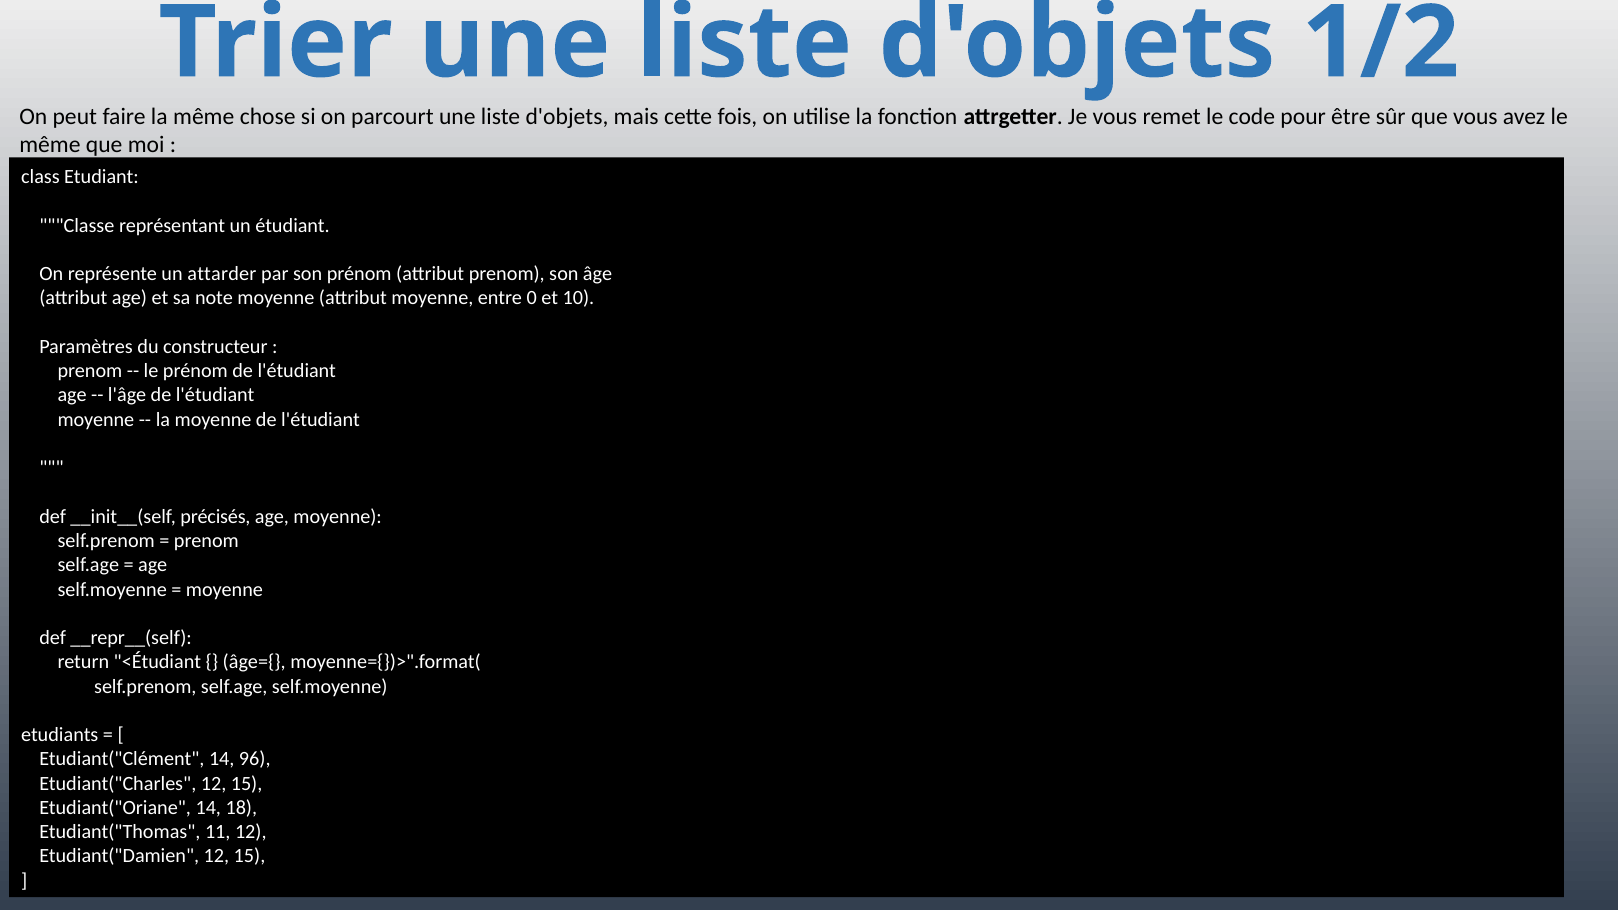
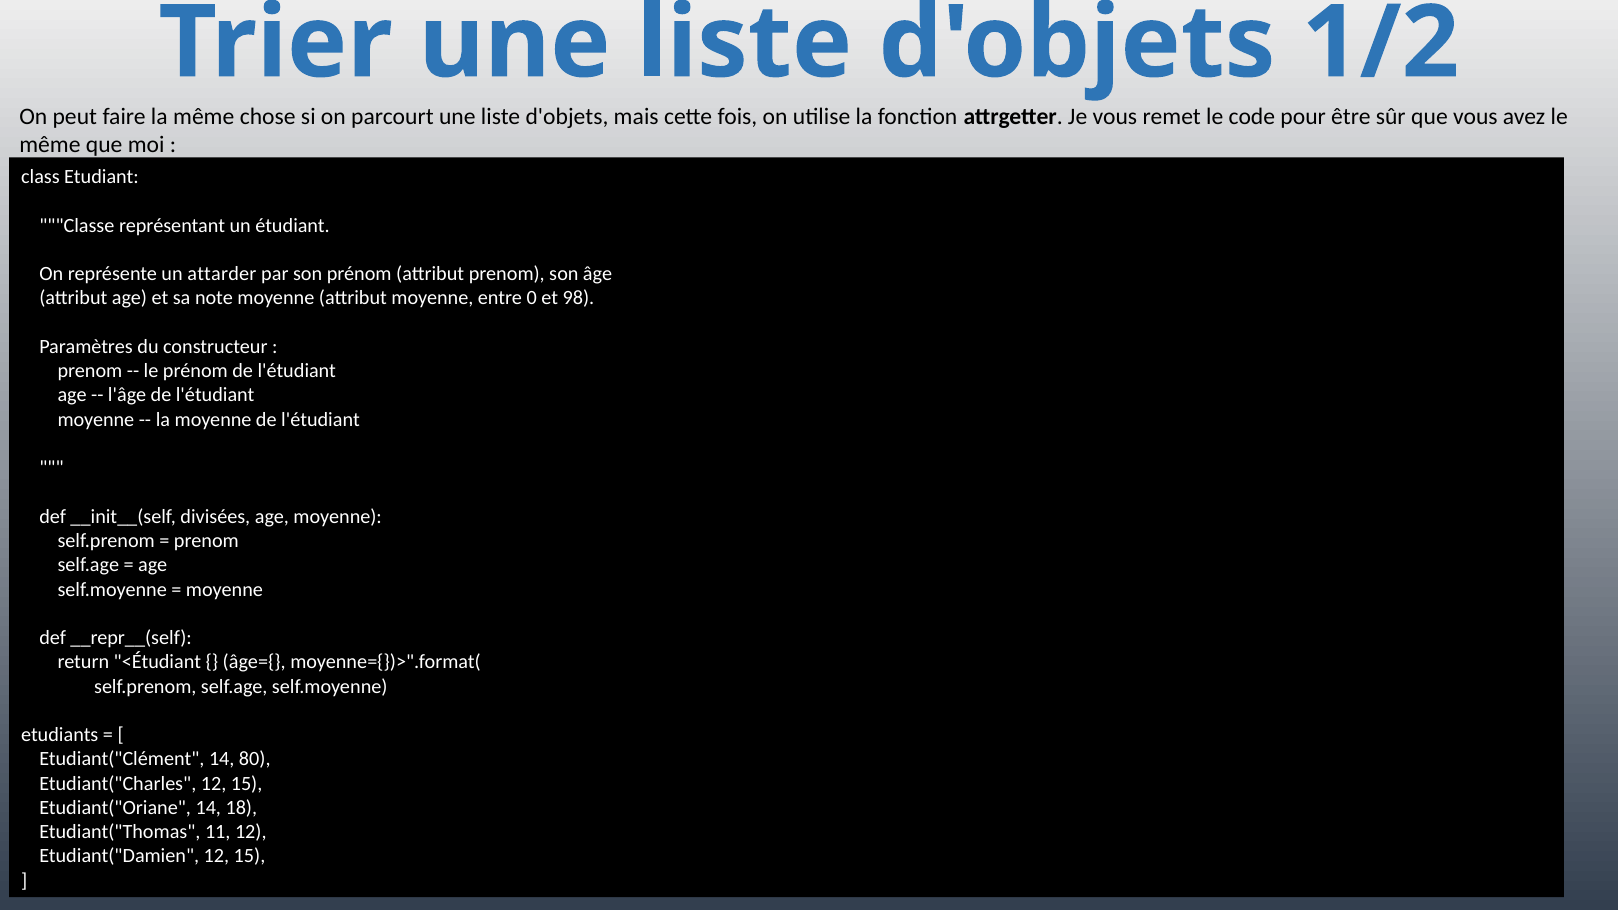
10: 10 -> 98 (578, 298)
précisés: précisés -> divisées (215, 517)
96: 96 -> 80 (255, 759)
